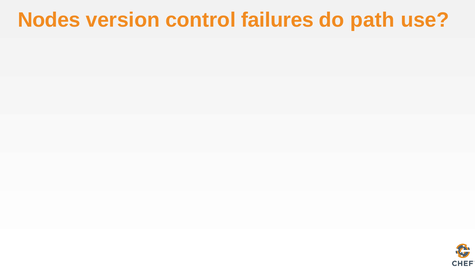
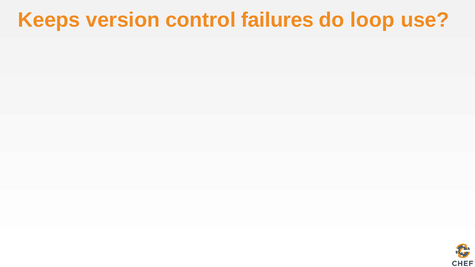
Nodes: Nodes -> Keeps (49, 20)
path: path -> loop (372, 20)
